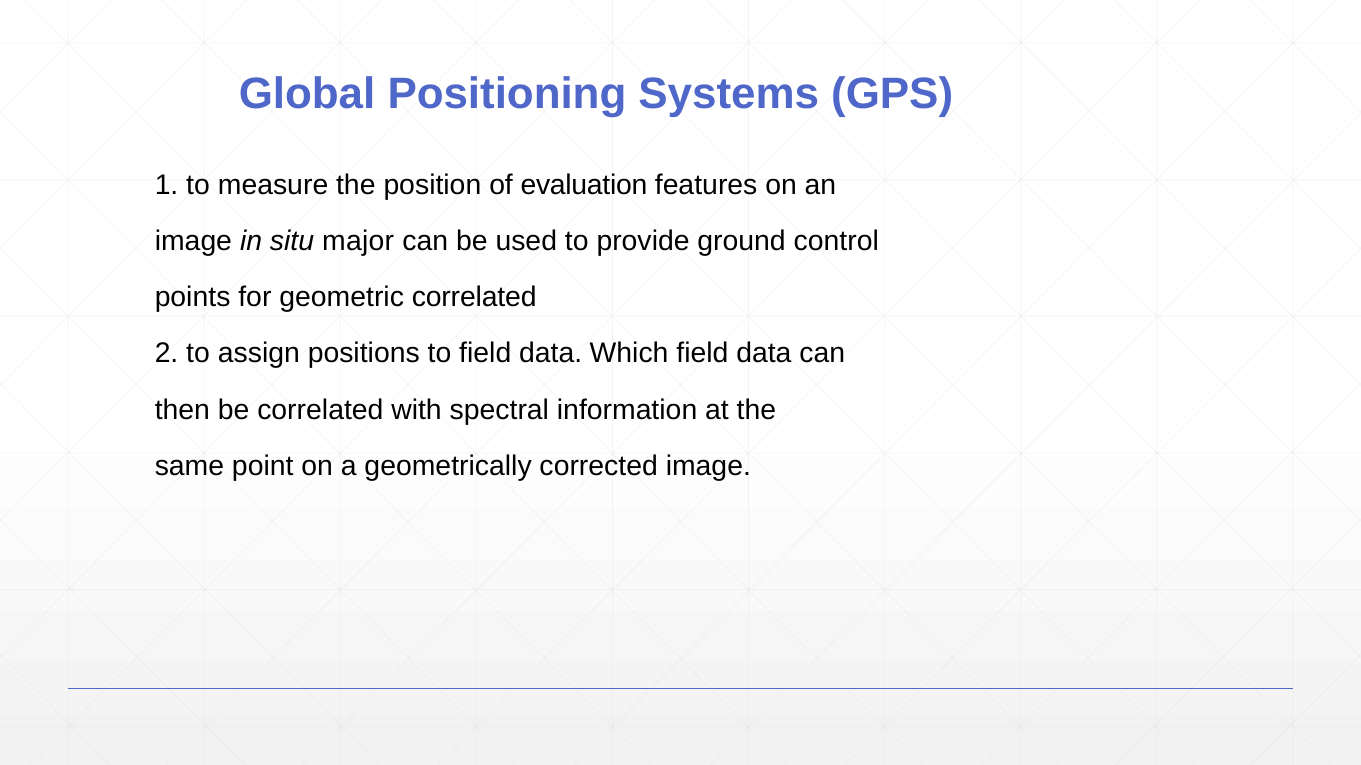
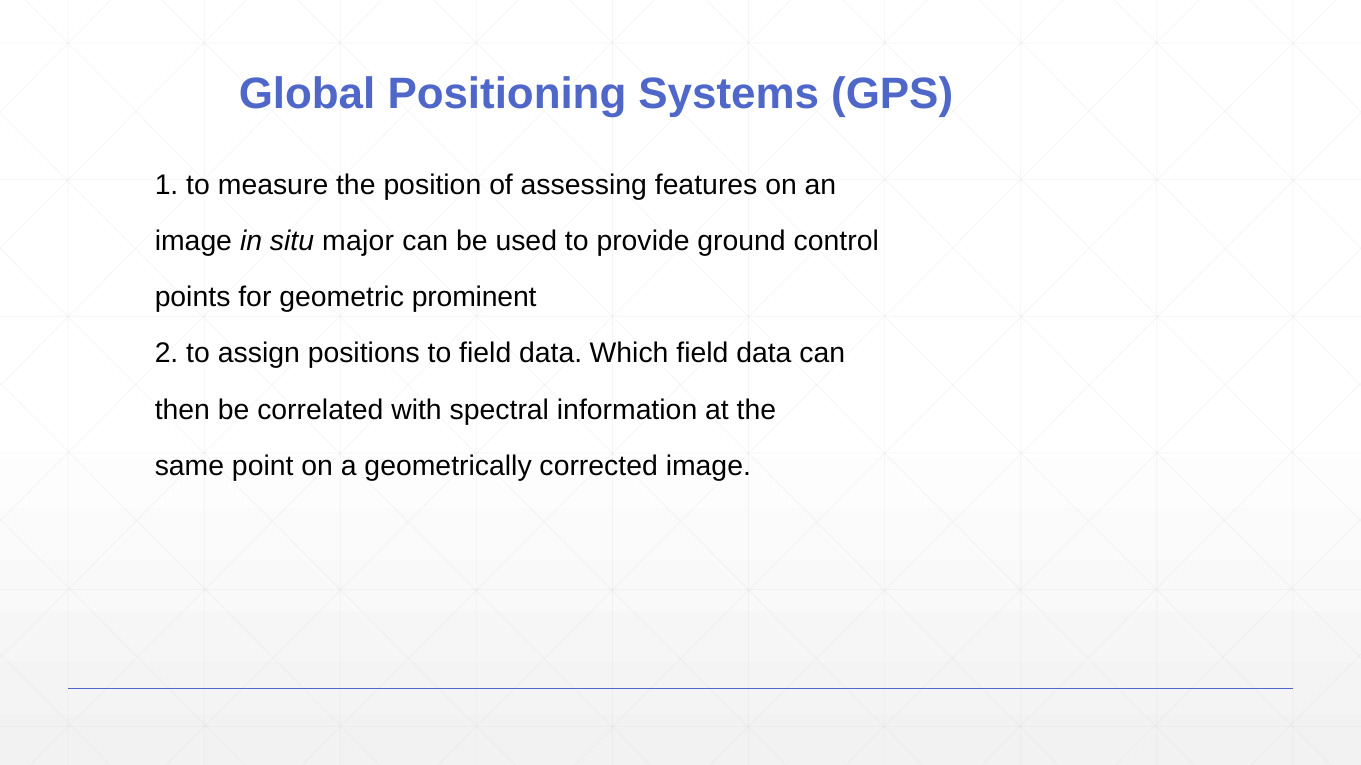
evaluation: evaluation -> assessing (584, 185)
geometric correlated: correlated -> prominent (474, 298)
